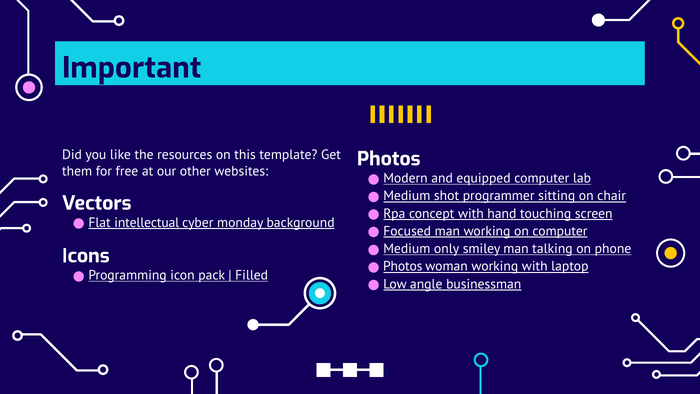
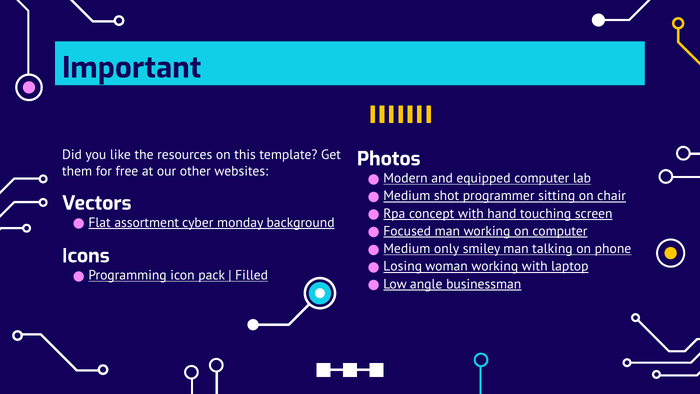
intellectual: intellectual -> assortment (147, 223)
Photos: Photos -> Losing (403, 266)
